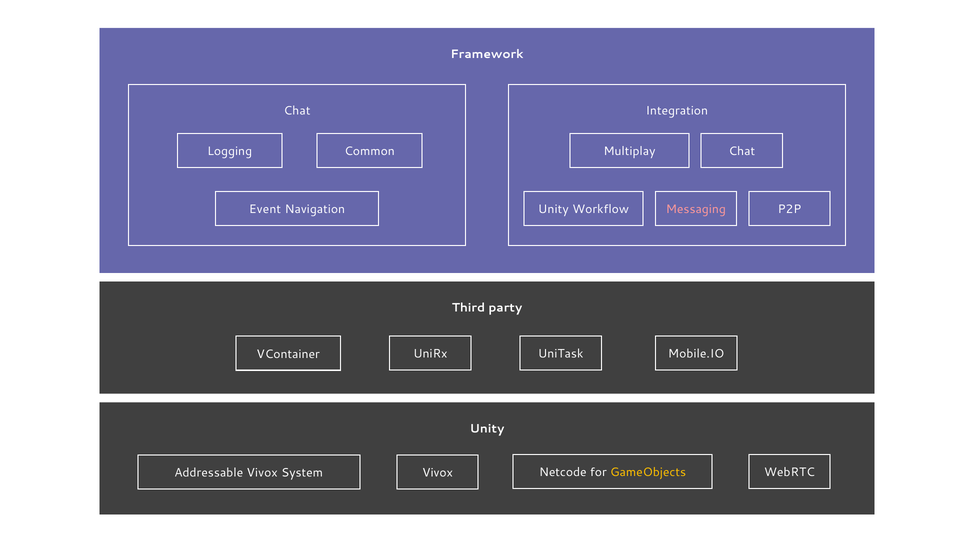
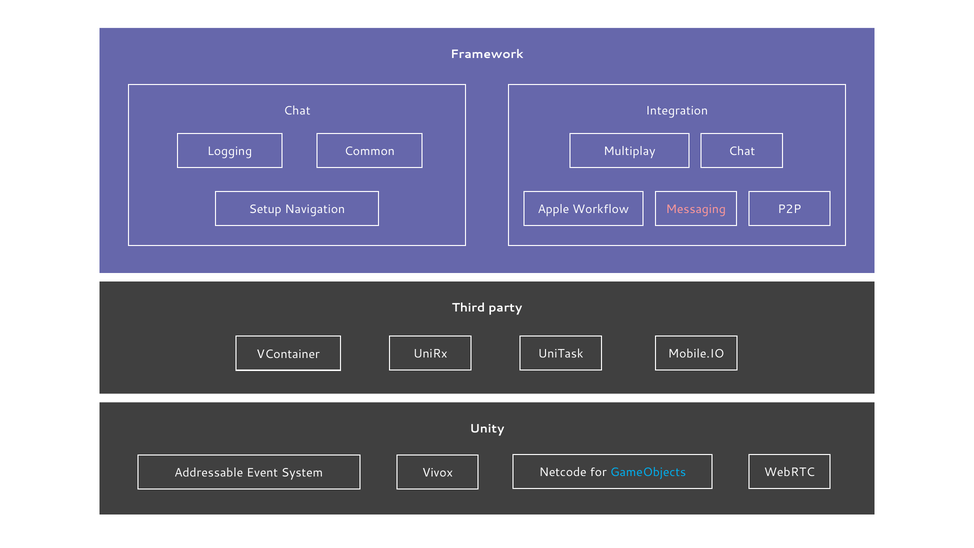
Event: Event -> Setup (265, 209)
Unity: Unity -> Apple (553, 209)
Addressable Vivox: Vivox -> Event (262, 473)
GameObjects colour: yellow -> light blue (648, 472)
